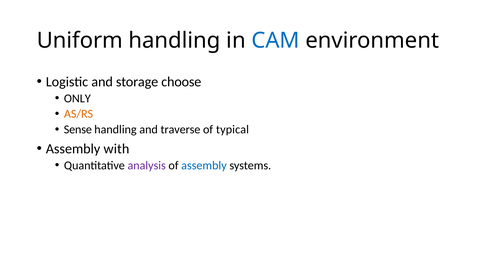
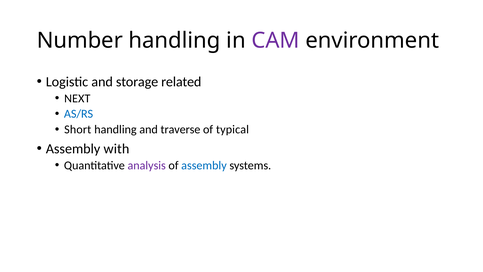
Uniform: Uniform -> Number (80, 41)
CAM colour: blue -> purple (276, 41)
choose: choose -> related (181, 82)
ONLY: ONLY -> NEXT (77, 98)
AS/RS colour: orange -> blue (79, 114)
Sense: Sense -> Short (78, 129)
